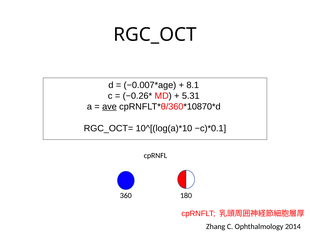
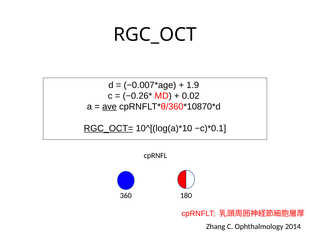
8.1: 8.1 -> 1.9 (193, 85)
5.31: 5.31 -> 0.02 (191, 96)
RGC_OCT= underline: none -> present (109, 129)
